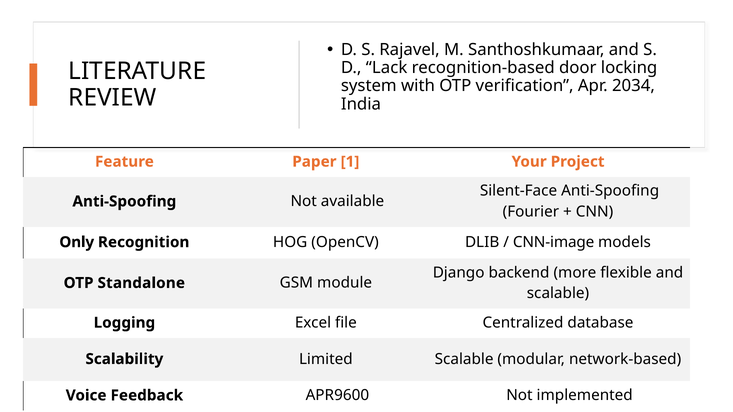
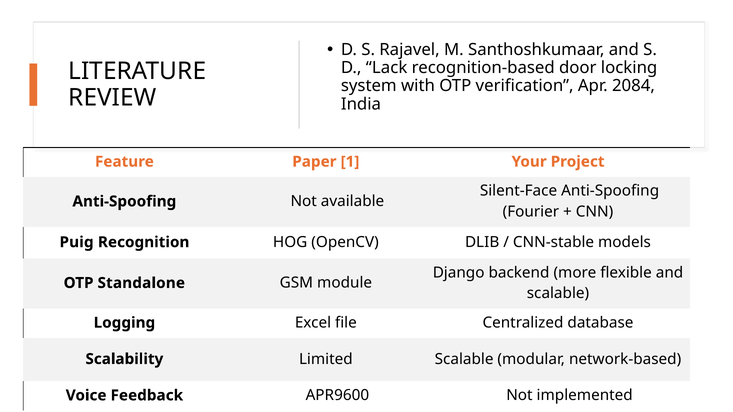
2034: 2034 -> 2084 (633, 86)
Only: Only -> Puig (77, 242)
CNN-image: CNN-image -> CNN-stable (554, 242)
